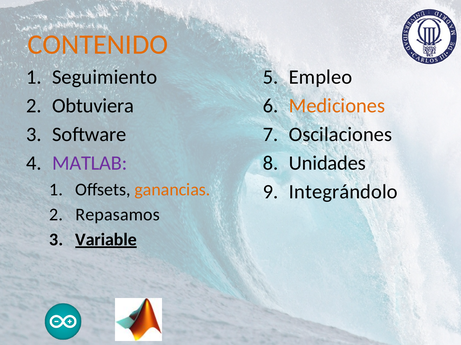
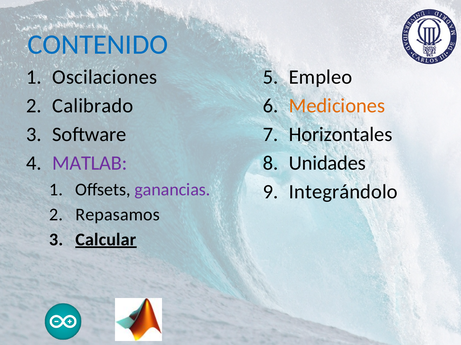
CONTENIDO colour: orange -> blue (98, 45)
Seguimiento: Seguimiento -> Oscilaciones (105, 77)
Obtuviera: Obtuviera -> Calibrado (93, 106)
Oscilaciones: Oscilaciones -> Horizontales (341, 135)
ganancias colour: orange -> purple (172, 190)
Variable: Variable -> Calcular (106, 240)
